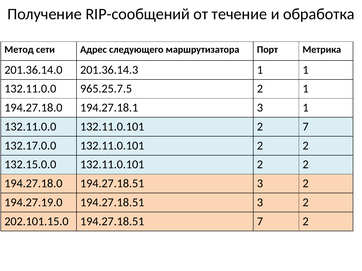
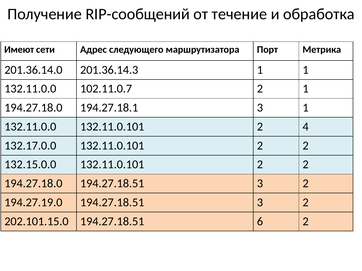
Метод: Метод -> Имеют (19, 50)
965.25.7.5: 965.25.7.5 -> 102.11.0.7 (106, 89)
2 7: 7 -> 4 (306, 127)
194.27.18.51 7: 7 -> 6 (260, 222)
